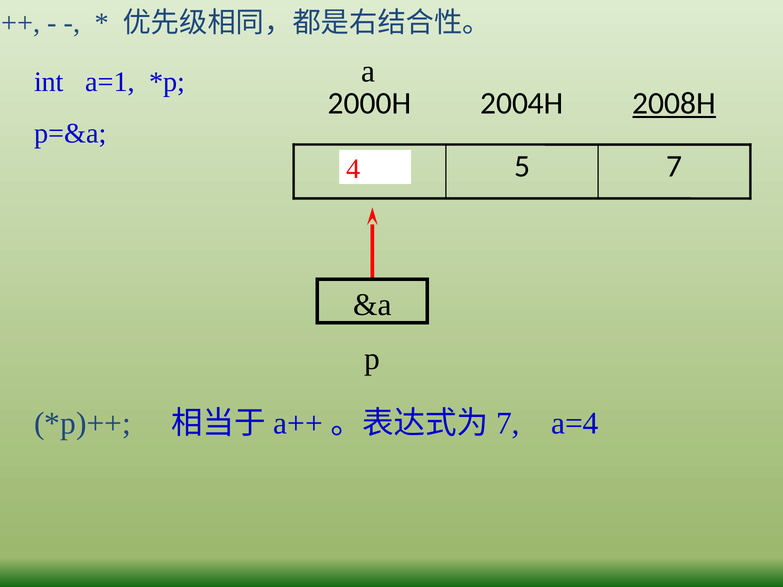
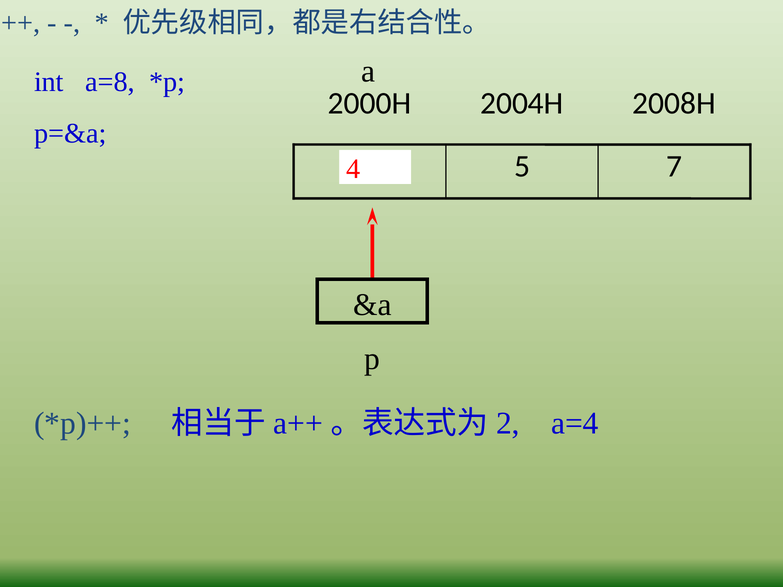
a=1: a=1 -> a=8 (110, 82)
2008H underline: present -> none (674, 104)
7: 7 -> 2 (508, 424)
